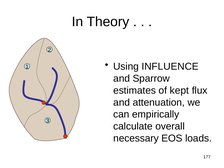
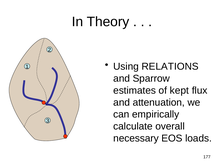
INFLUENCE: INFLUENCE -> RELATIONS (170, 67)
